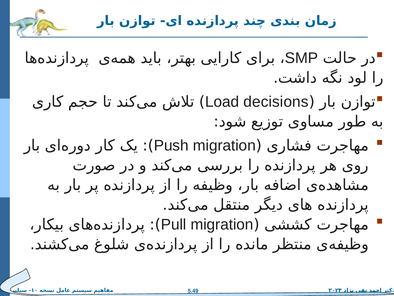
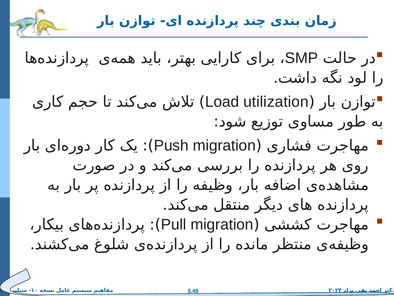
decisions: decisions -> utilization (276, 102)
